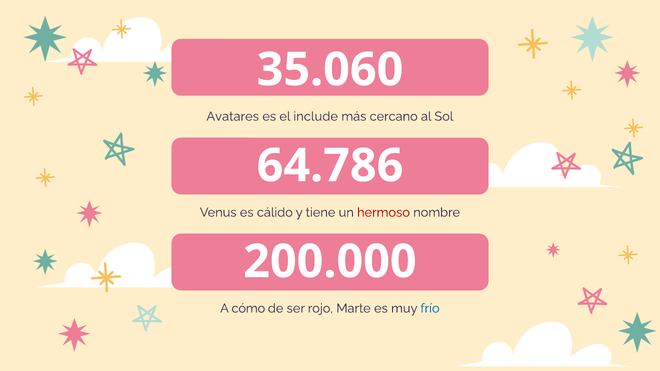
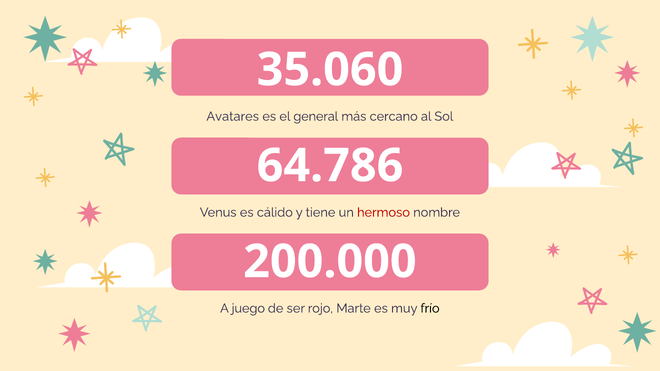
include: include -> general (316, 116)
cómo: cómo -> juego (248, 309)
frío colour: blue -> black (430, 309)
